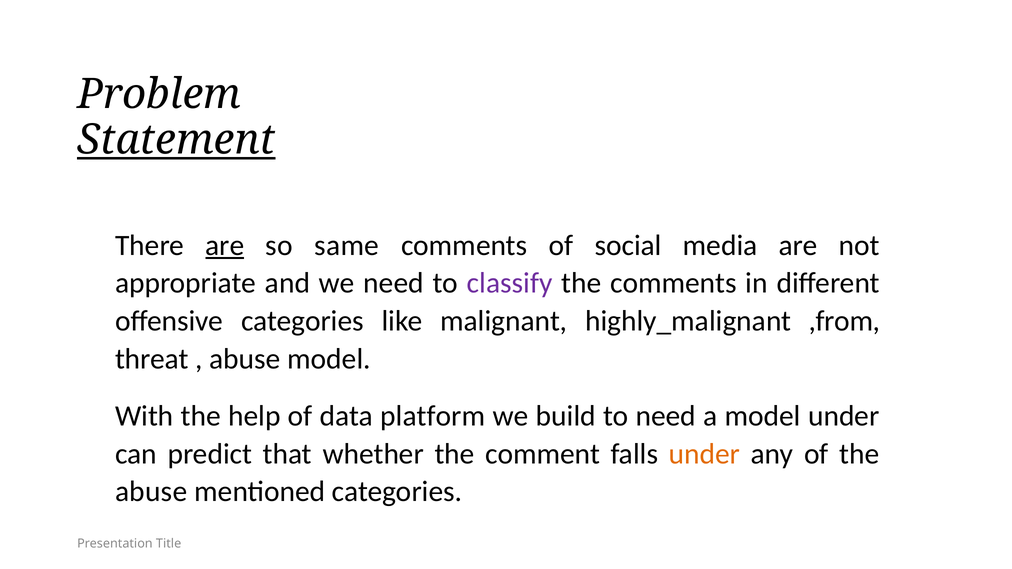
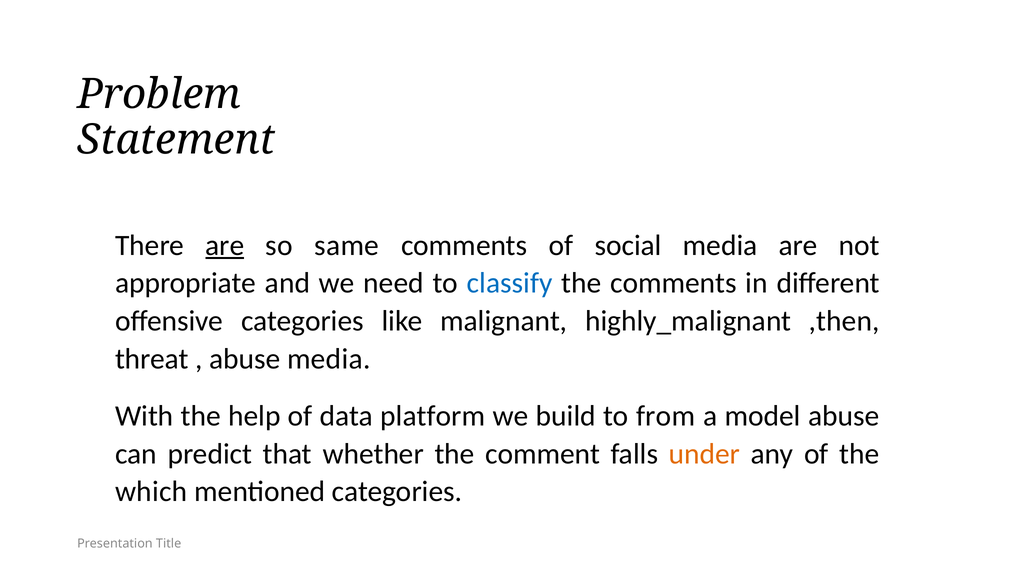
Statement underline: present -> none (176, 140)
classify colour: purple -> blue (510, 283)
,from: ,from -> ,then (844, 321)
abuse model: model -> media (329, 359)
to need: need -> from (666, 416)
model under: under -> abuse (844, 416)
abuse: abuse -> which (151, 492)
